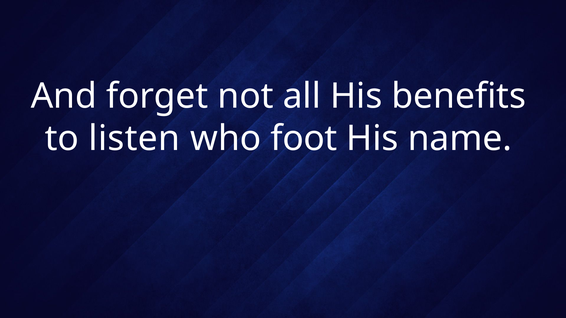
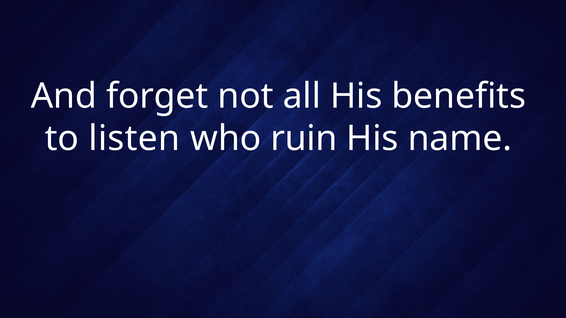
foot: foot -> ruin (304, 139)
